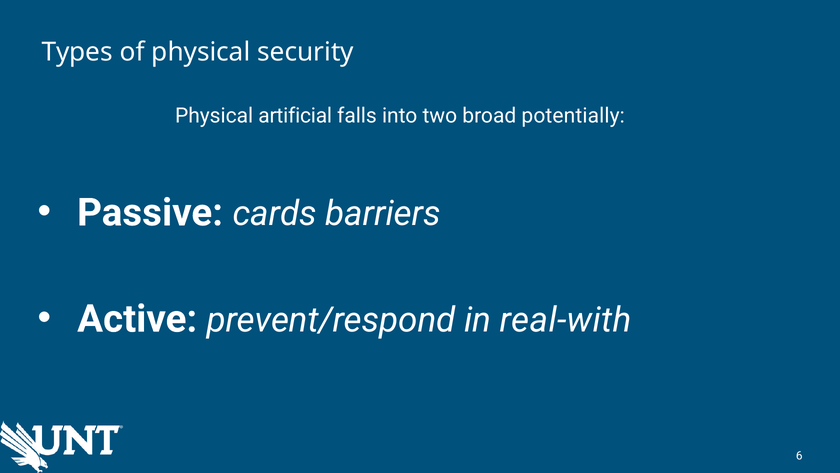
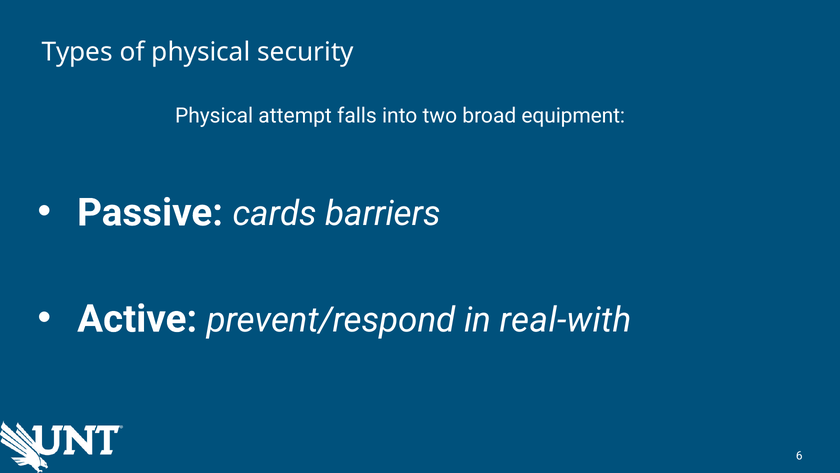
artificial: artificial -> attempt (295, 116)
potentially: potentially -> equipment (573, 116)
